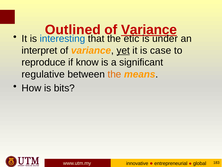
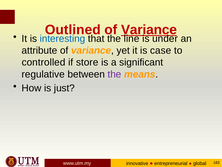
etic: etic -> line (132, 39)
interpret: interpret -> attribute (39, 50)
yet underline: present -> none (123, 50)
reproduce: reproduce -> controlled (44, 62)
know: know -> store (87, 62)
the colour: orange -> purple (114, 74)
bits: bits -> just (64, 88)
